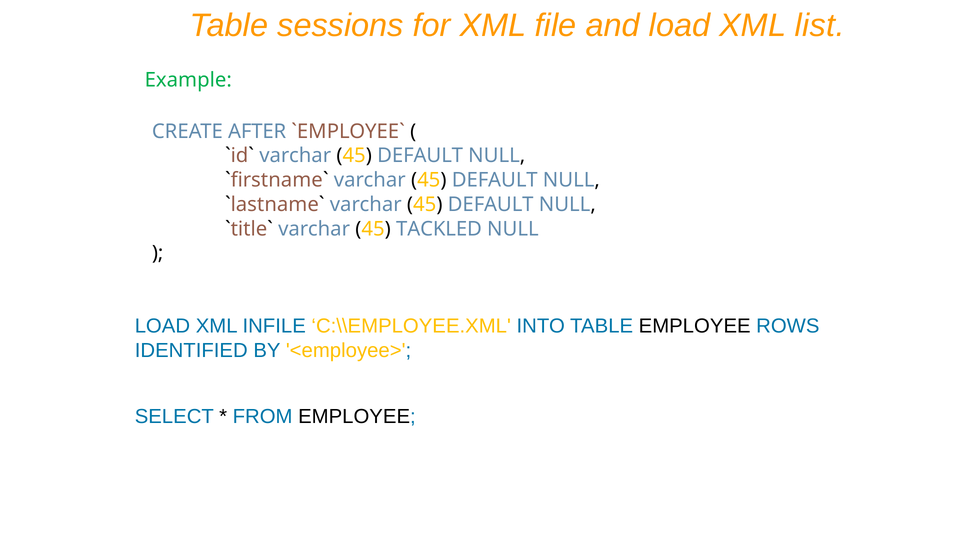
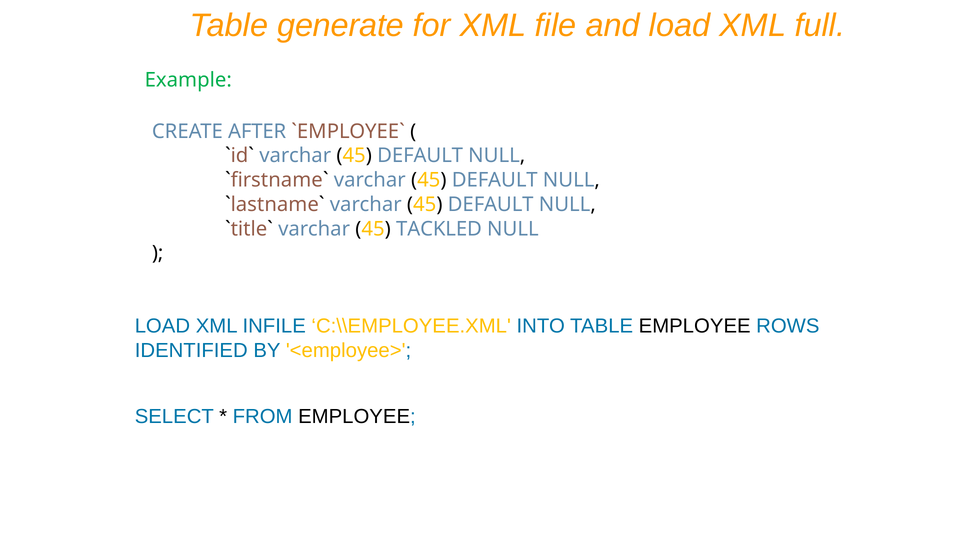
sessions: sessions -> generate (341, 25)
list: list -> full (820, 25)
